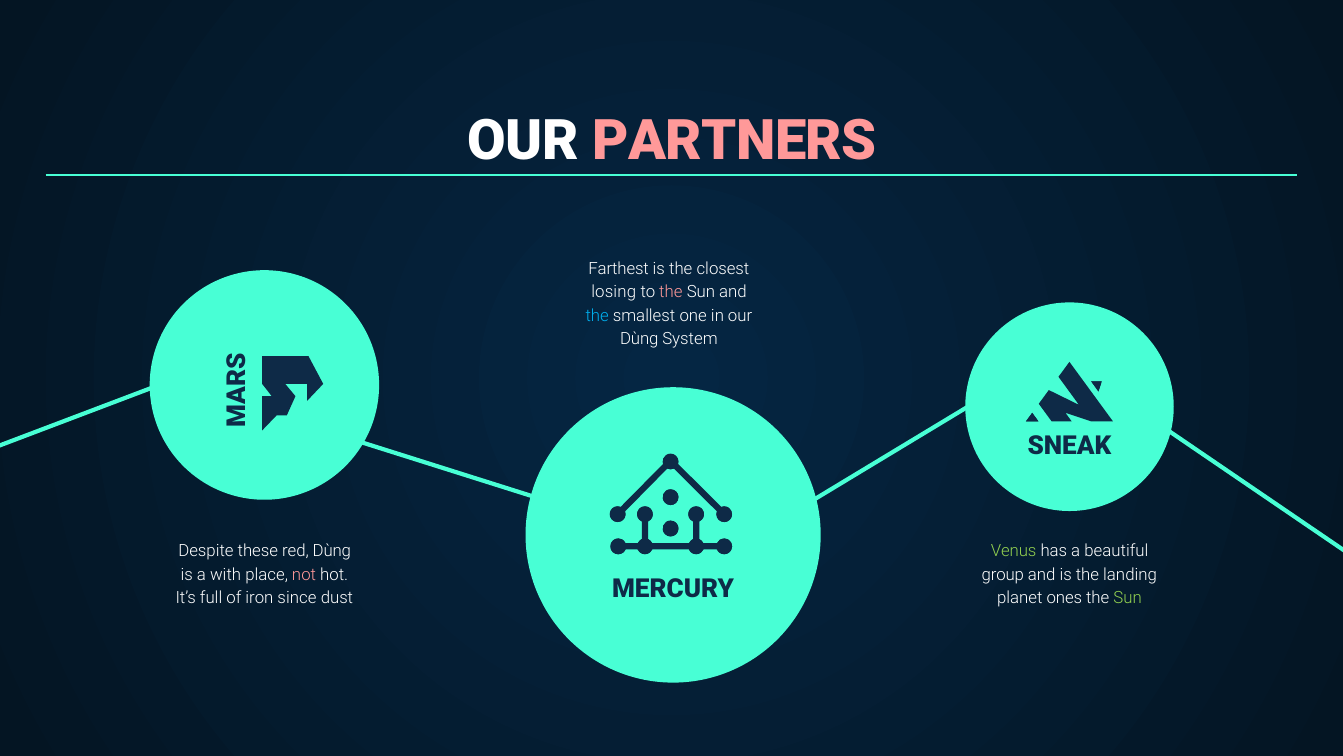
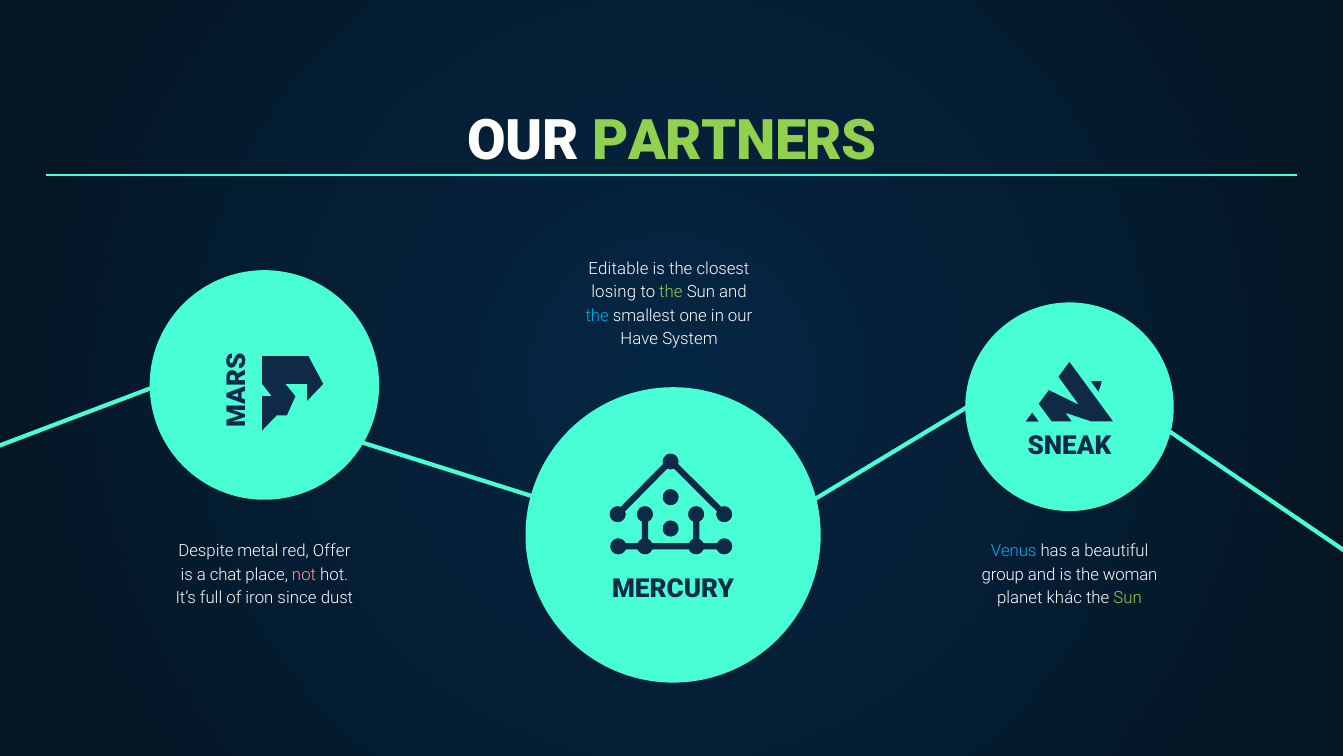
PARTNERS colour: pink -> light green (735, 141)
Farthest: Farthest -> Editable (618, 269)
the colour: pink -> light green (671, 292)
Dùng: Dùng -> Have (639, 338)
these: these -> metal (258, 551)
red Dùng: Dùng -> Offer (332, 551)
Venus colour: light green -> light blue (1014, 551)
with: with -> chat (226, 574)
landing: landing -> woman (1130, 574)
ones: ones -> khác (1064, 597)
